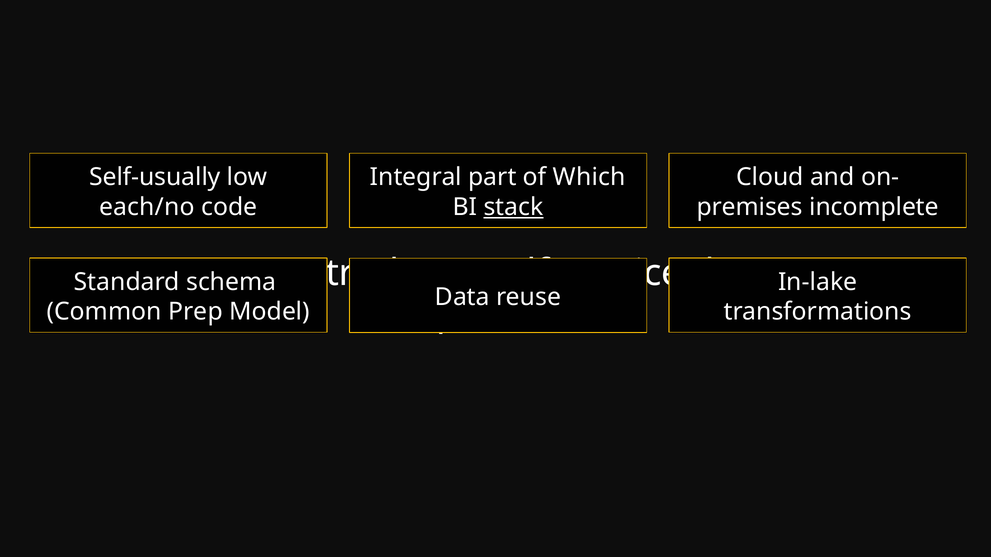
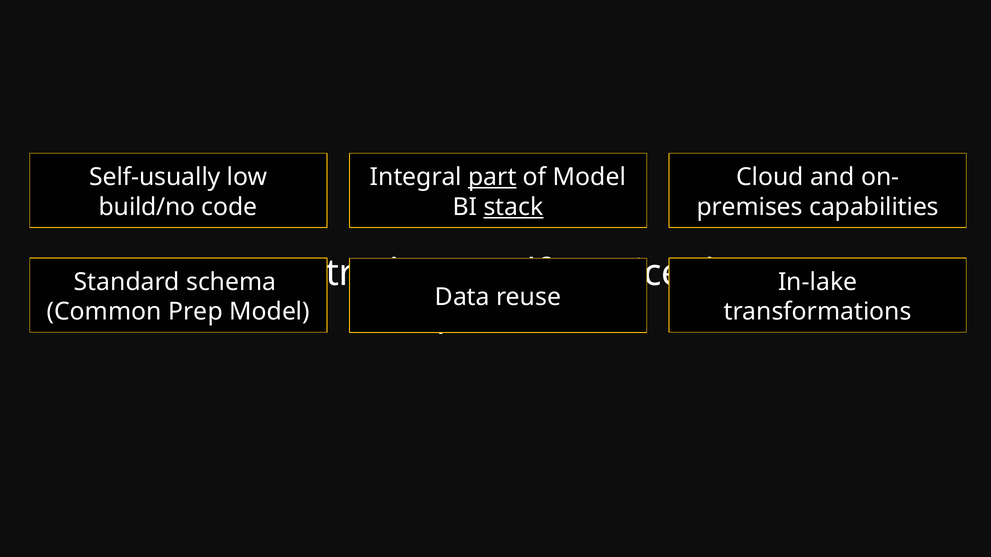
part underline: none -> present (492, 177)
of Which: Which -> Model (589, 177)
each/no: each/no -> build/no (147, 207)
incomplete: incomplete -> capabilities (874, 207)
